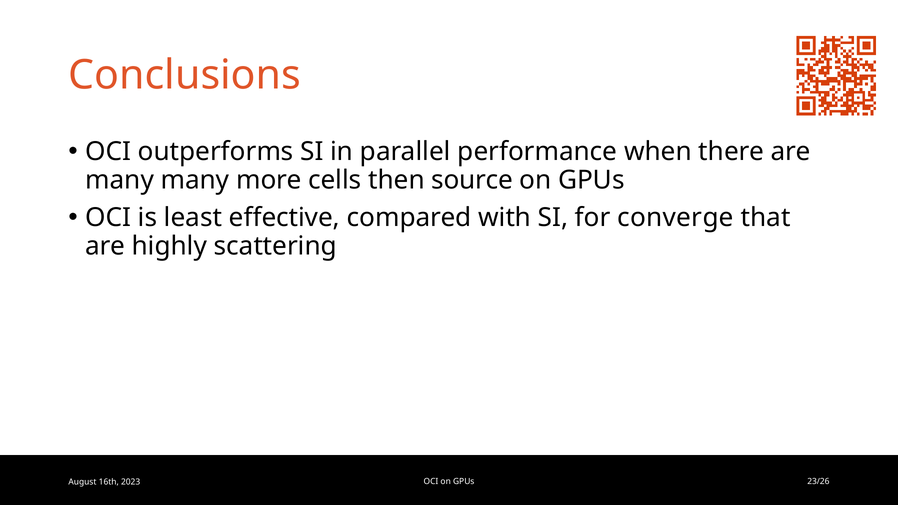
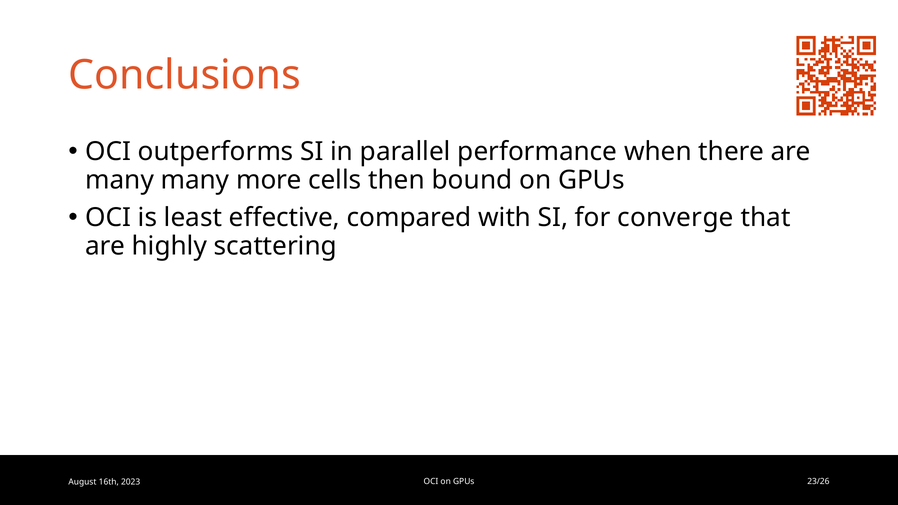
source: source -> bound (472, 180)
